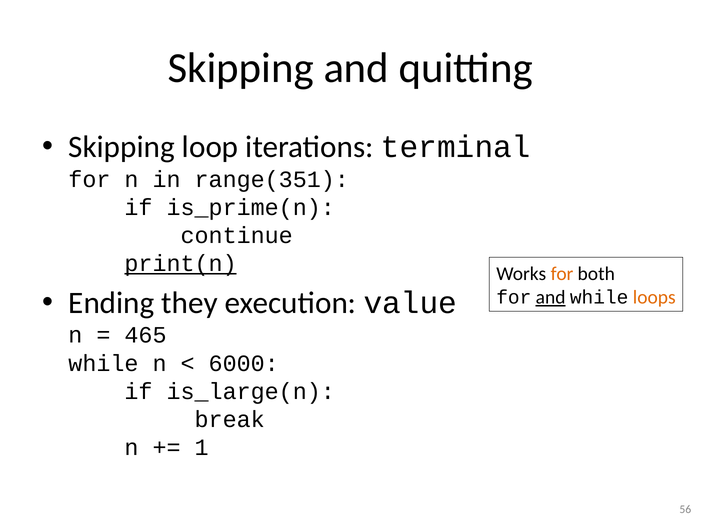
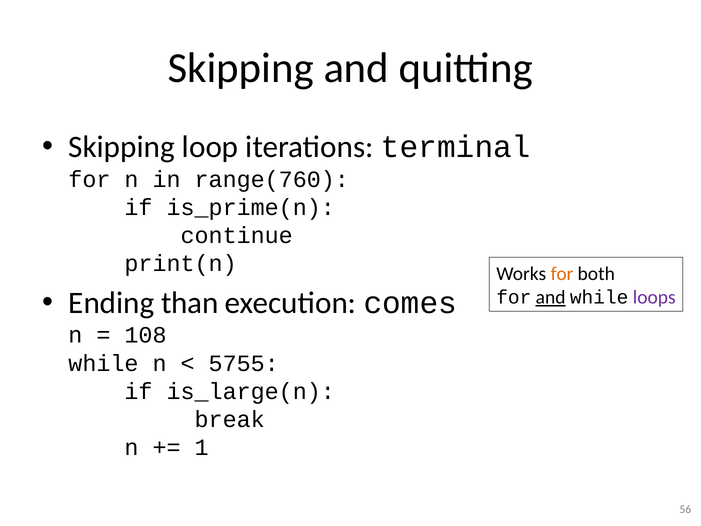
range(351: range(351 -> range(760 (272, 179)
print(n underline: present -> none (181, 263)
they: they -> than (190, 303)
value: value -> comes (410, 303)
loops colour: orange -> purple (654, 297)
465: 465 -> 108 (146, 335)
6000: 6000 -> 5755 (244, 363)
